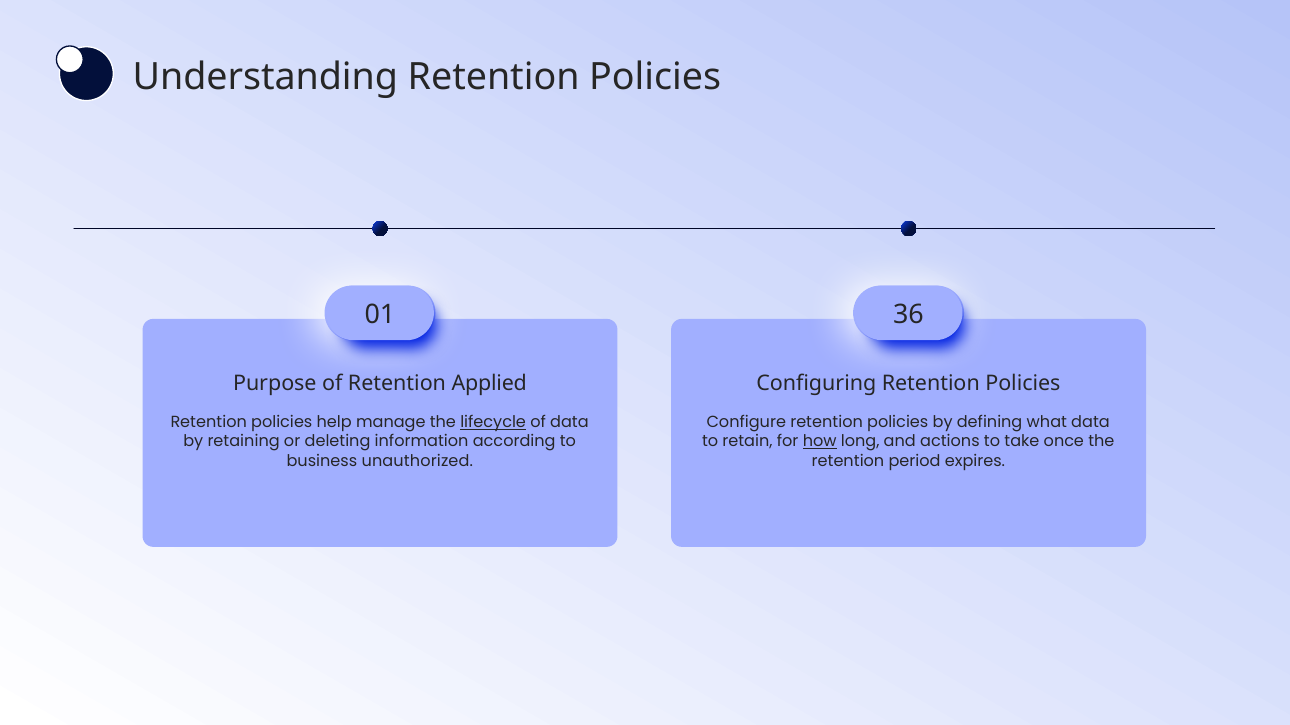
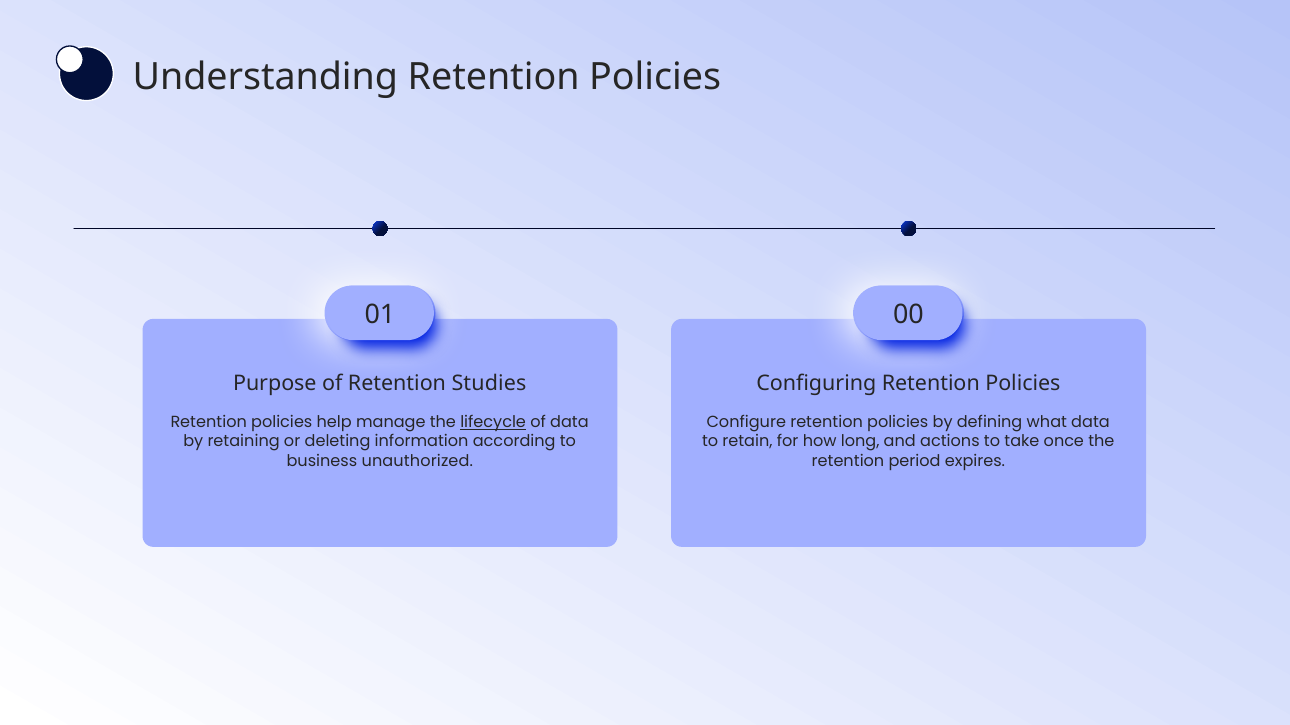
36: 36 -> 00 (909, 315)
Applied: Applied -> Studies (489, 383)
how underline: present -> none (820, 442)
